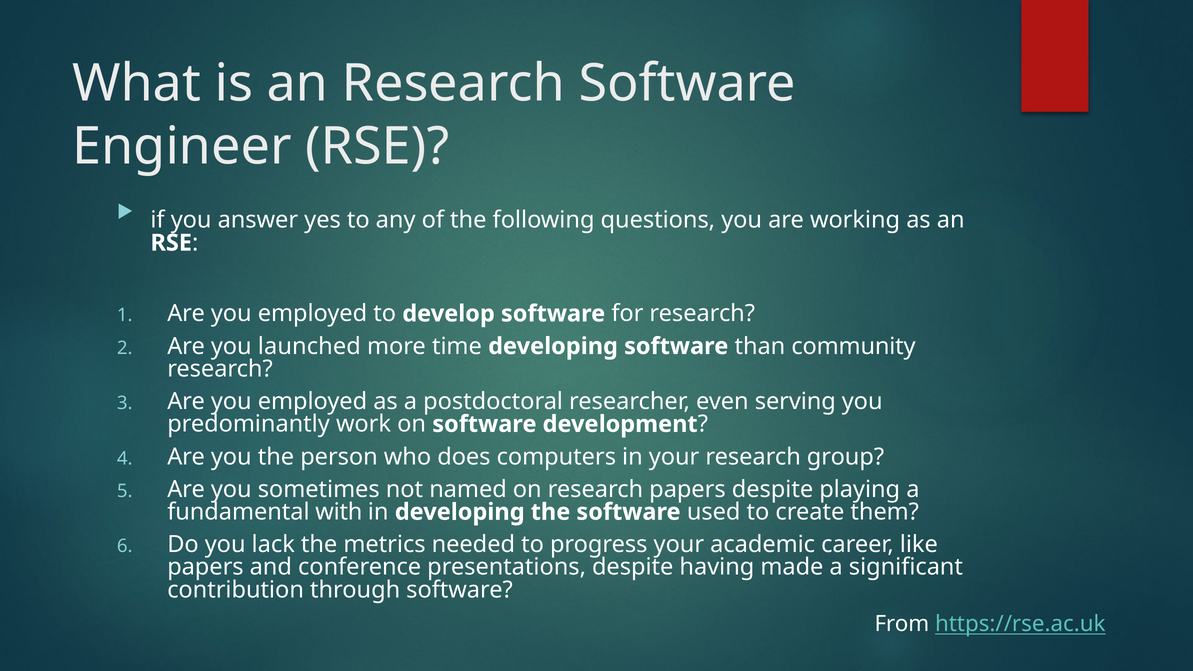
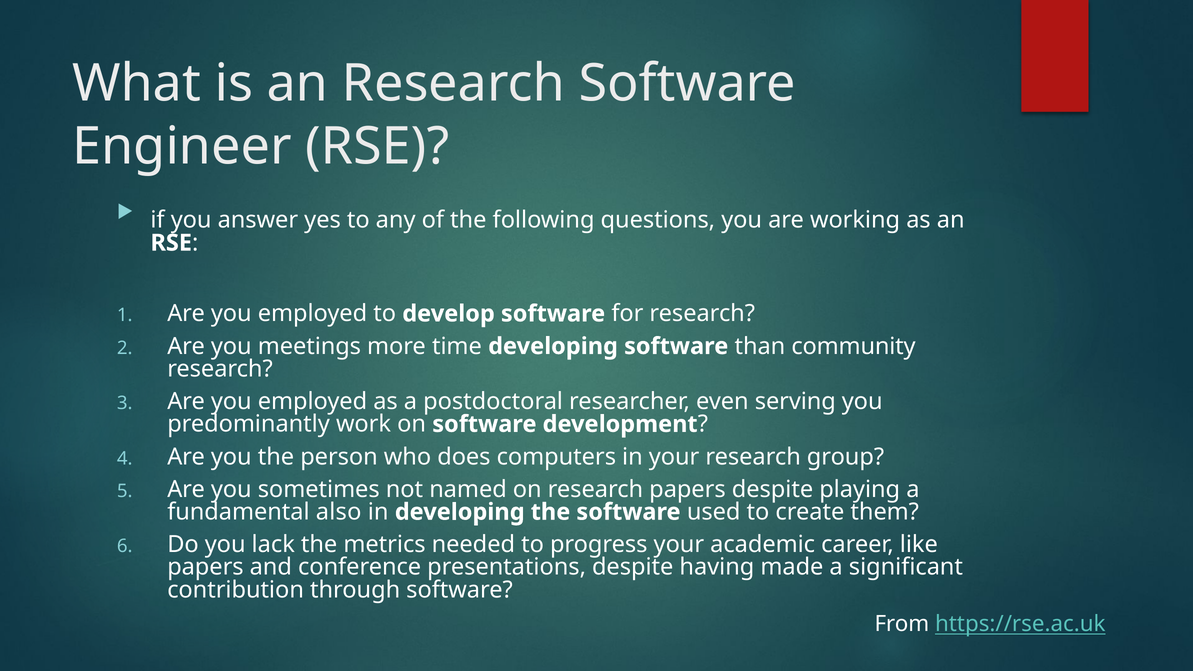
launched: launched -> meetings (309, 346)
with: with -> also (339, 512)
